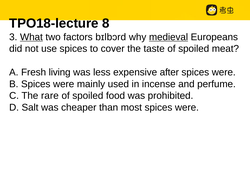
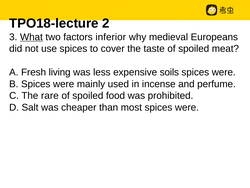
8: 8 -> 2 (106, 23)
bɪlbɔrd: bɪlbɔrd -> inferior (111, 37)
medieval underline: present -> none (169, 37)
after: after -> soils (169, 72)
